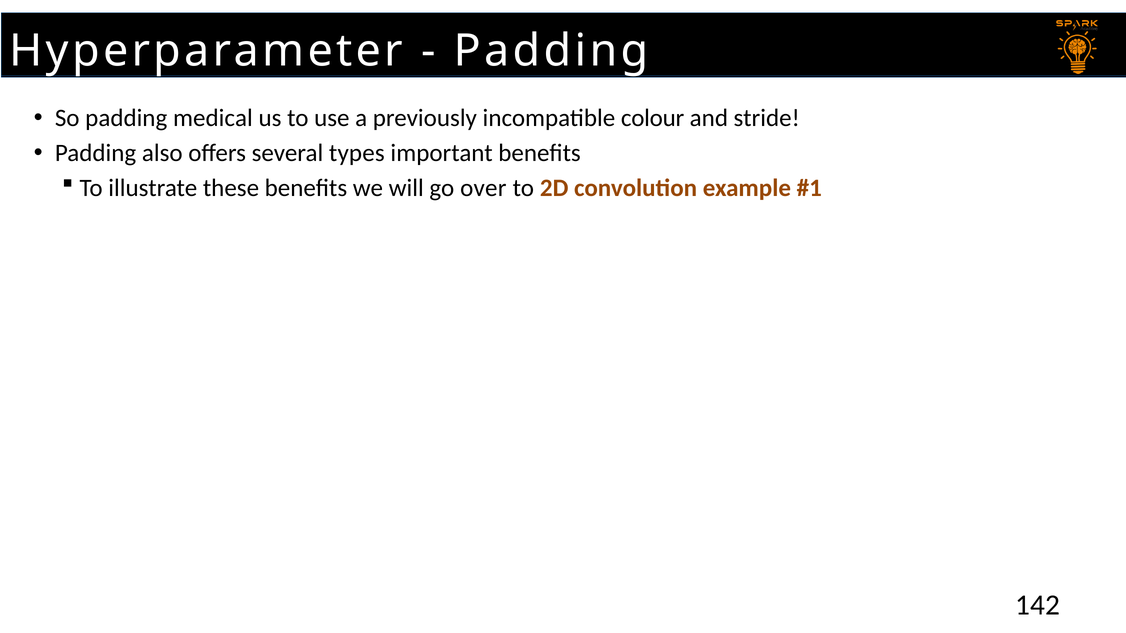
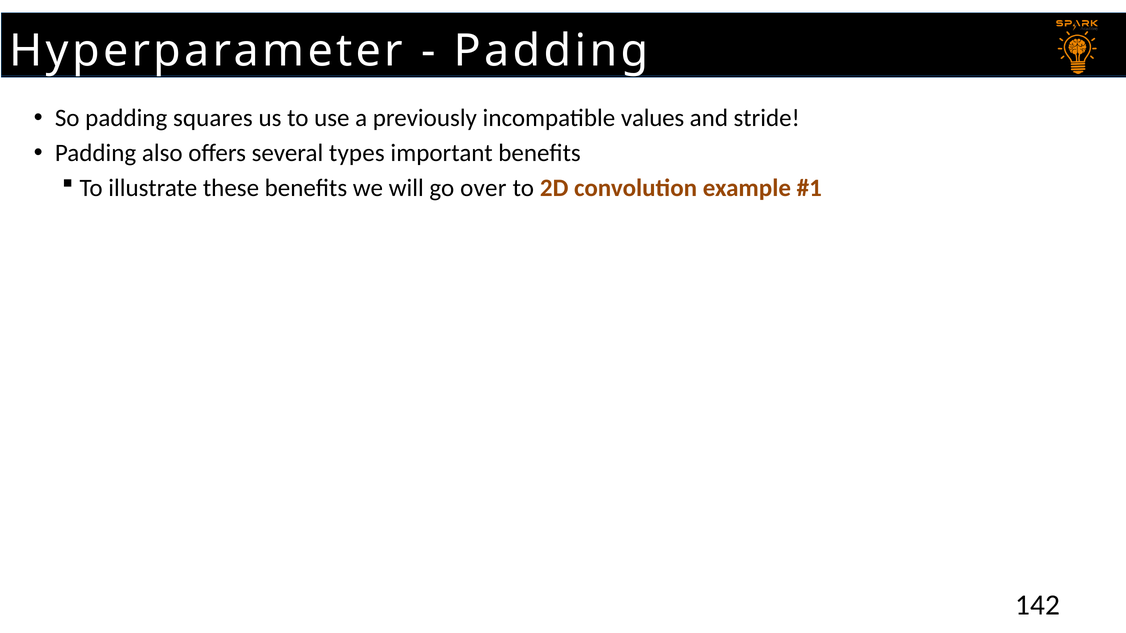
medical: medical -> squares (213, 118)
colour: colour -> values (653, 118)
